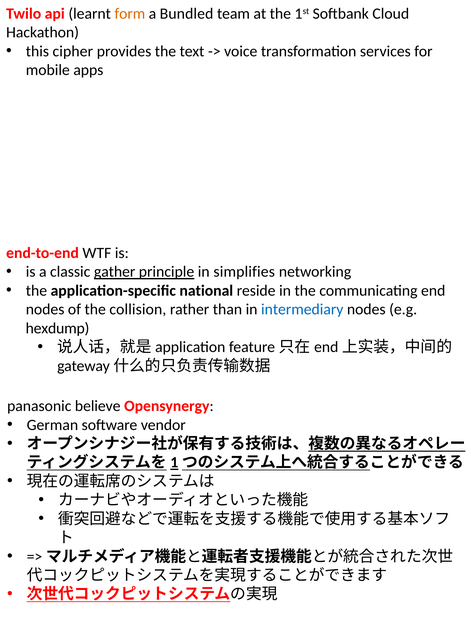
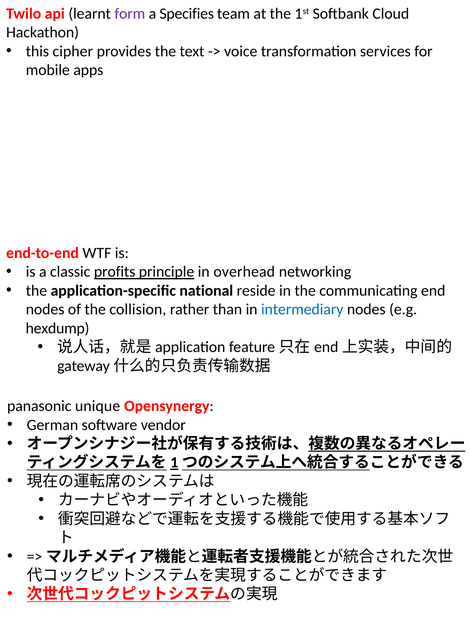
form colour: orange -> purple (130, 14)
Bundled: Bundled -> Specifies (187, 14)
gather: gather -> profits (115, 272)
simplifies: simplifies -> overhead (244, 272)
believe: believe -> unique (98, 407)
